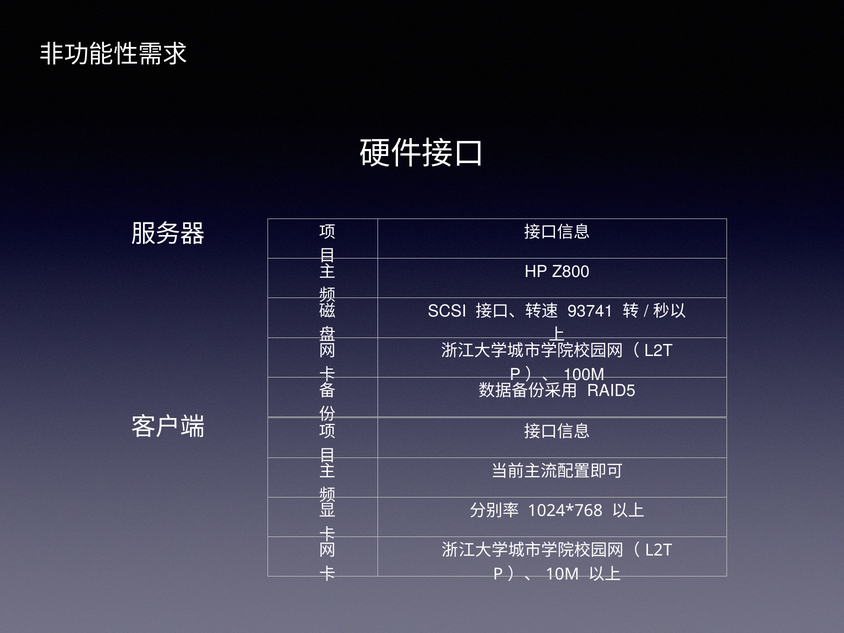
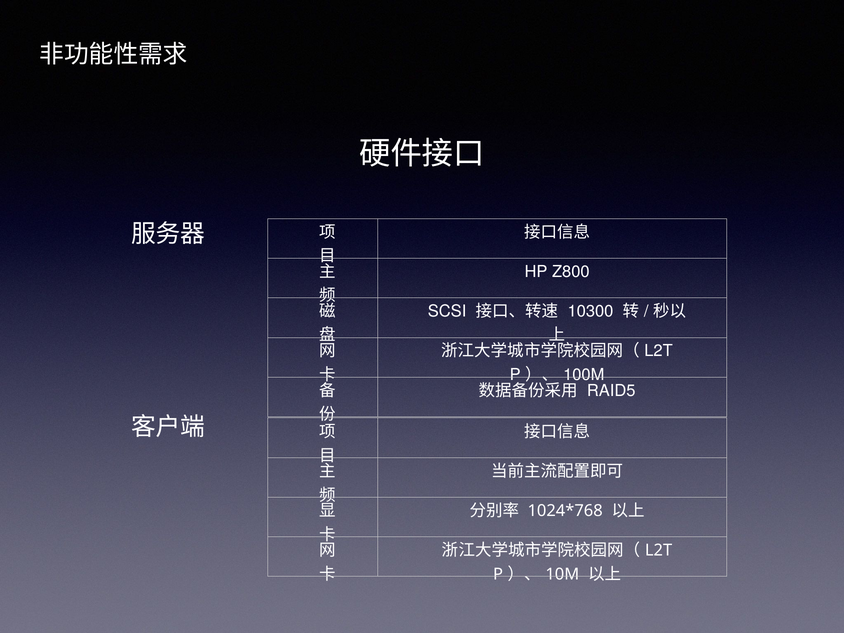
93741: 93741 -> 10300 (590, 311)
